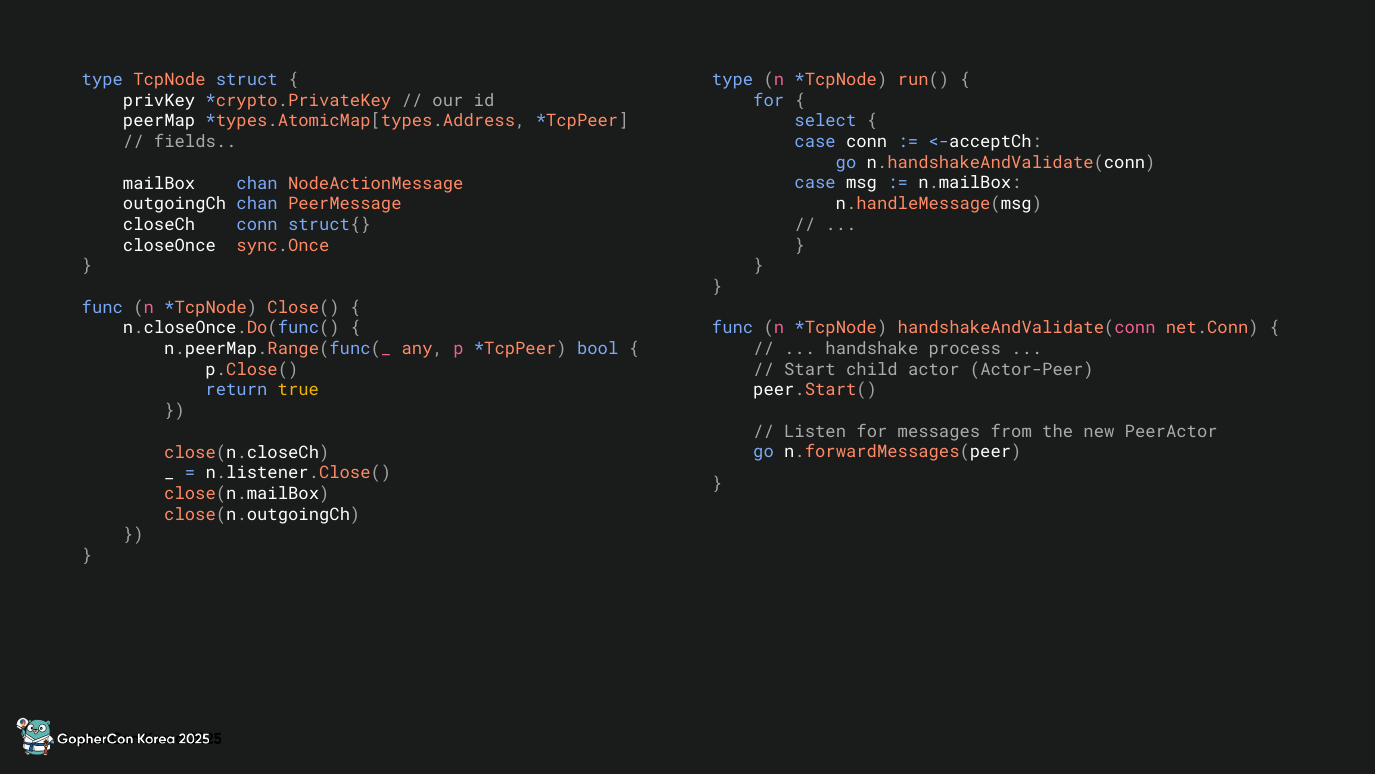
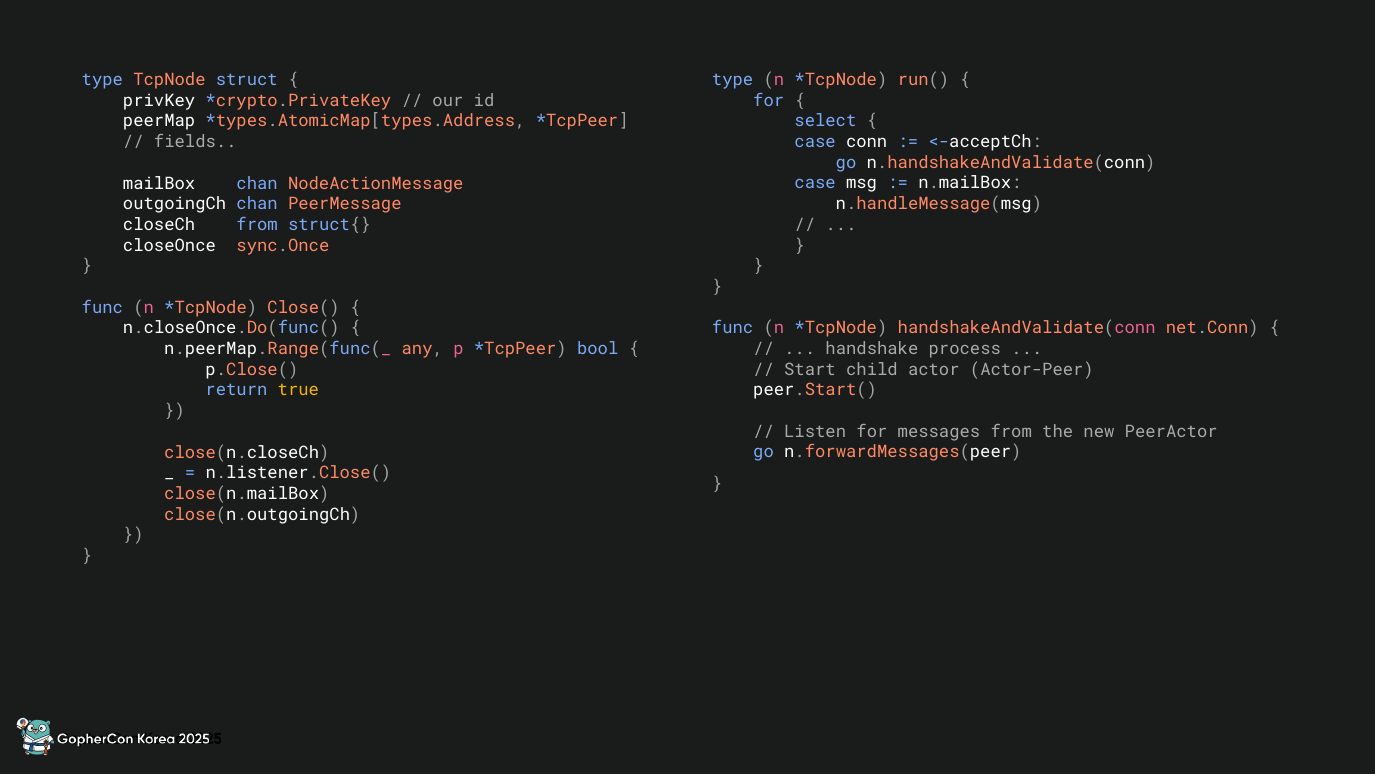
closeCh conn: conn -> from (257, 225)
